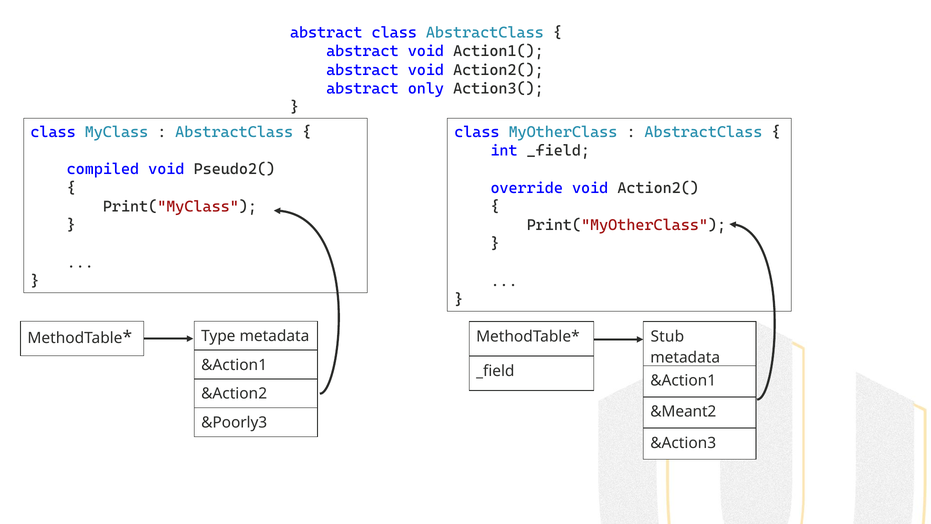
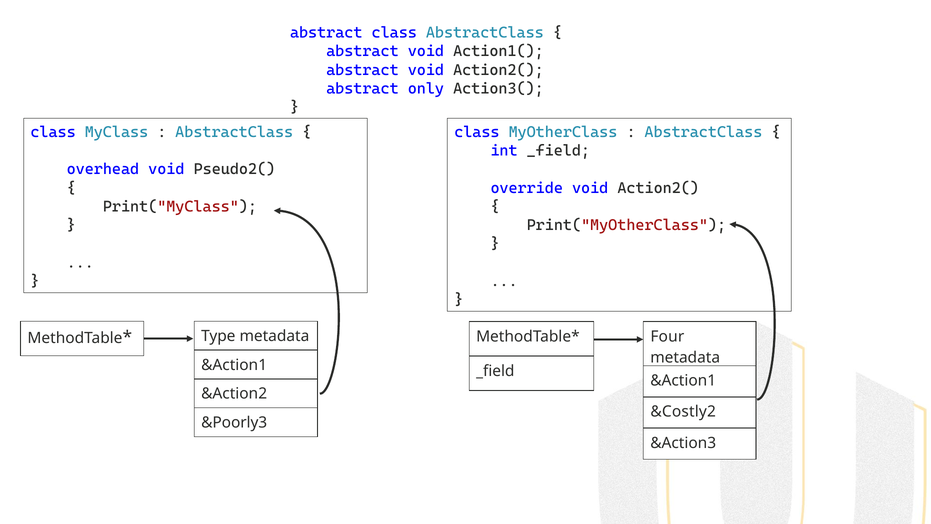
compiled: compiled -> overhead (103, 169)
Stub: Stub -> Four (667, 336)
&Meant2: &Meant2 -> &Costly2 (683, 412)
